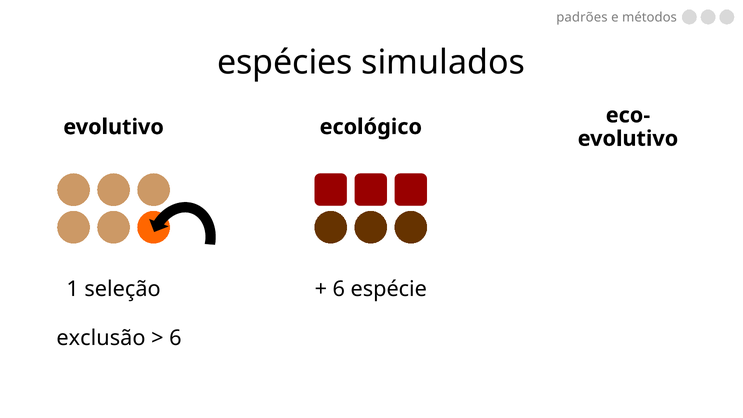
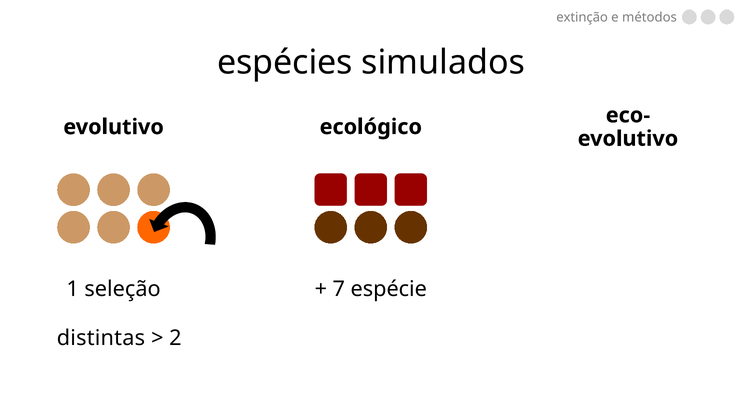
padrões: padrões -> extinção (582, 17)
6: 6 -> 7 (339, 289)
exclusão: exclusão -> distintas (101, 338)
6: 6 -> 2 (175, 338)
